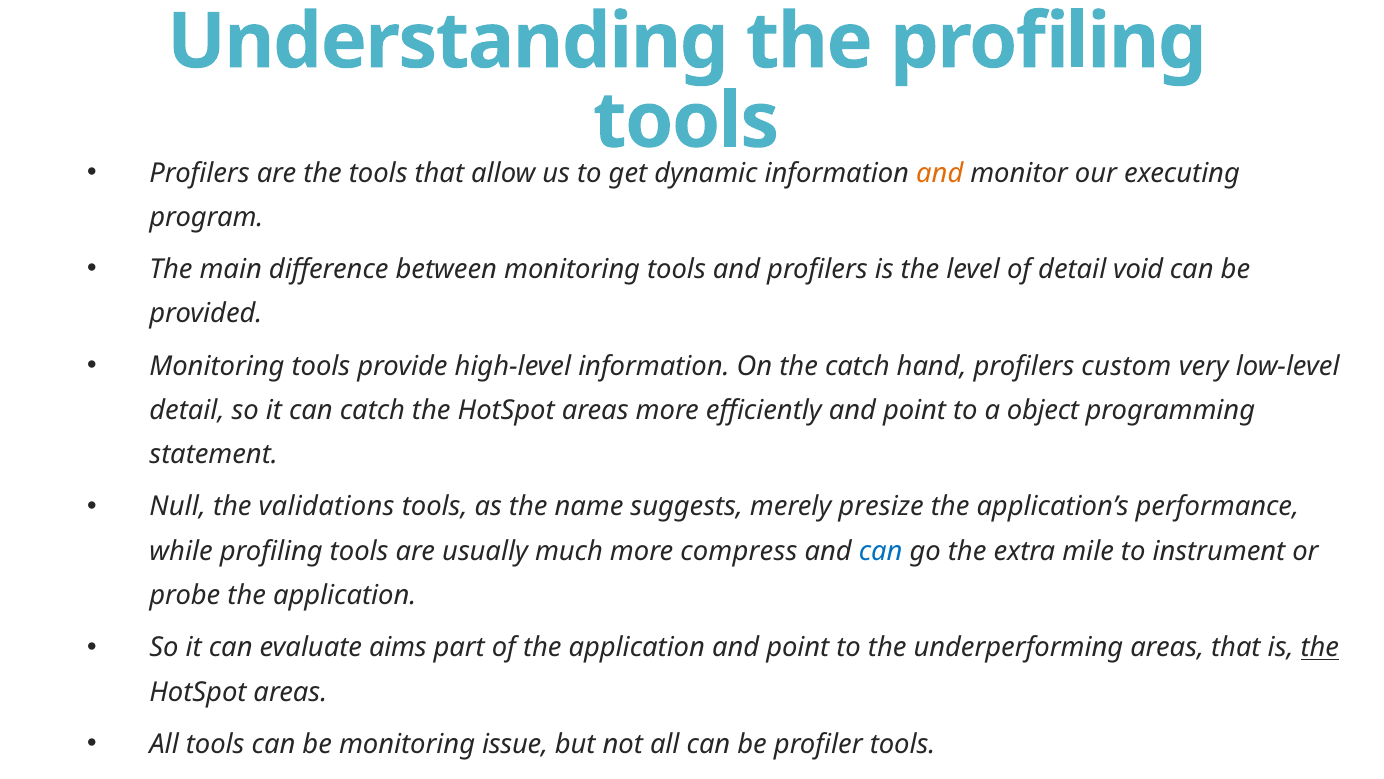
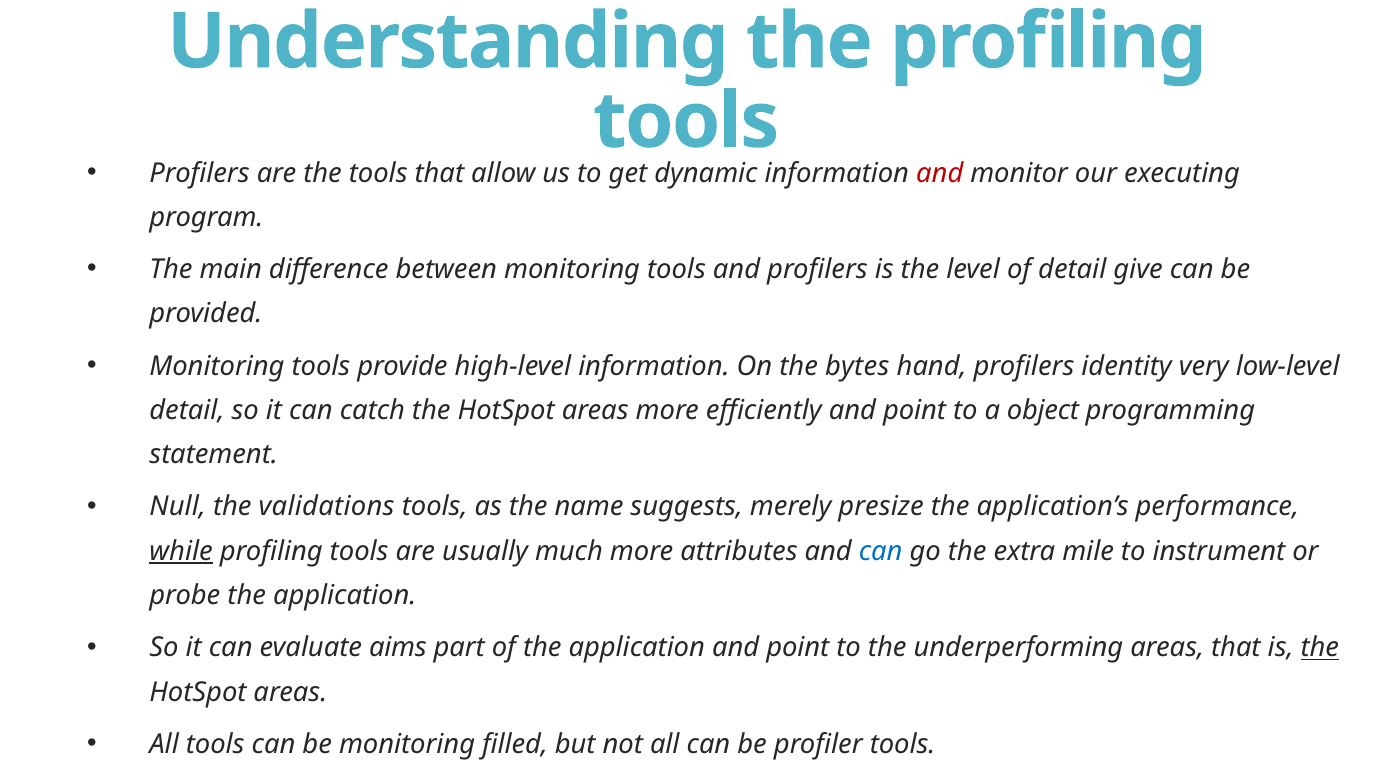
and colour: orange -> red (940, 173)
void: void -> give (1138, 269)
the catch: catch -> bytes (857, 366)
custom: custom -> identity (1127, 366)
while underline: none -> present (181, 551)
compress: compress -> attributes (739, 551)
issue: issue -> filled (515, 744)
